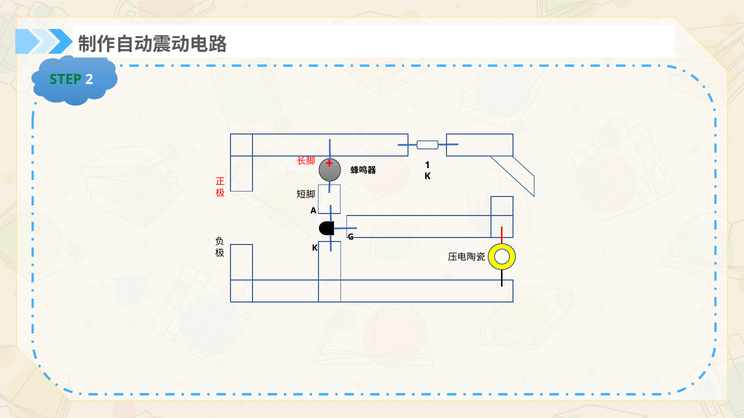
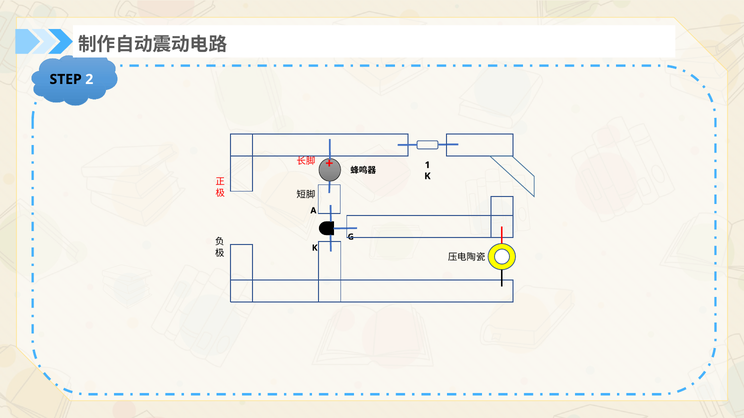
STEP colour: green -> black (66, 79)
